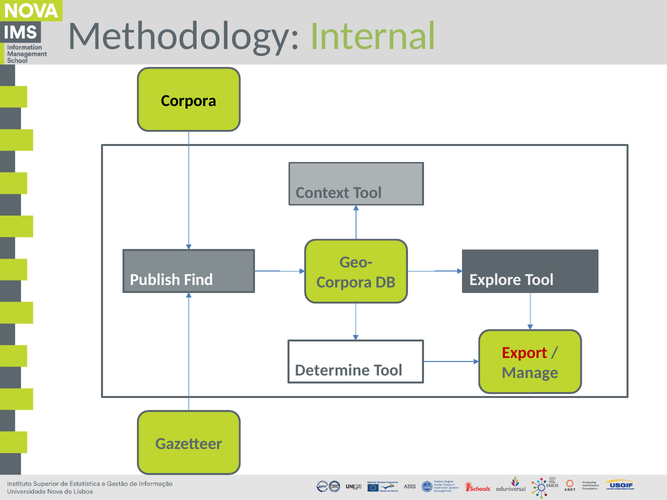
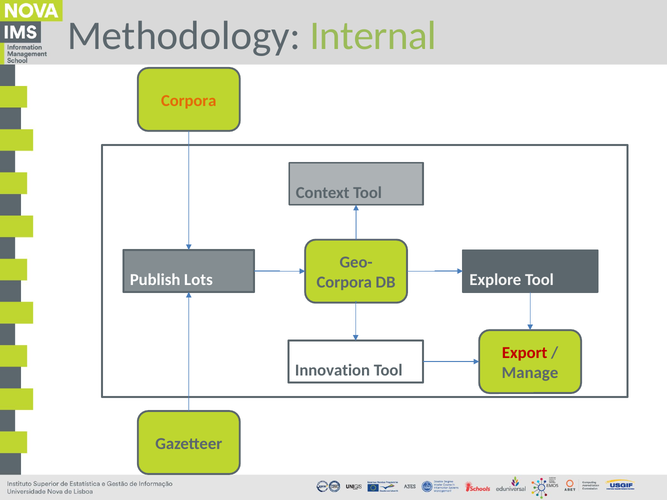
Corpora colour: black -> orange (189, 101)
Find: Find -> Lots (198, 280)
Determine: Determine -> Innovation (332, 371)
